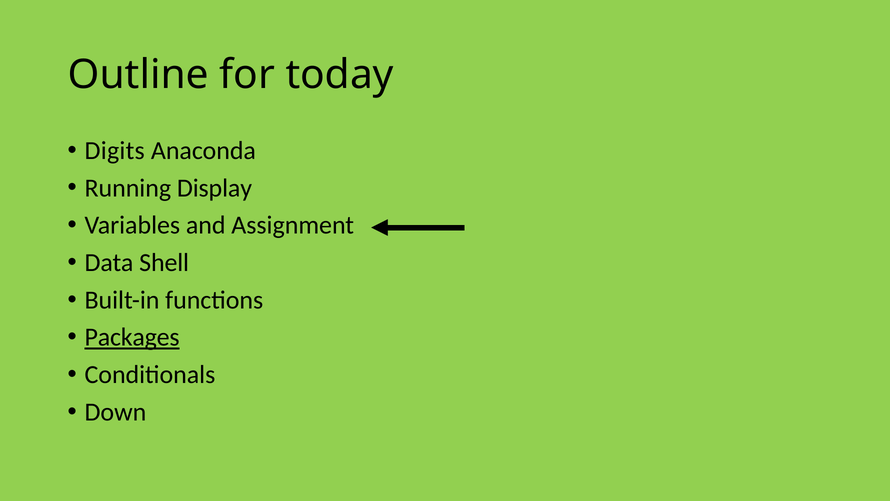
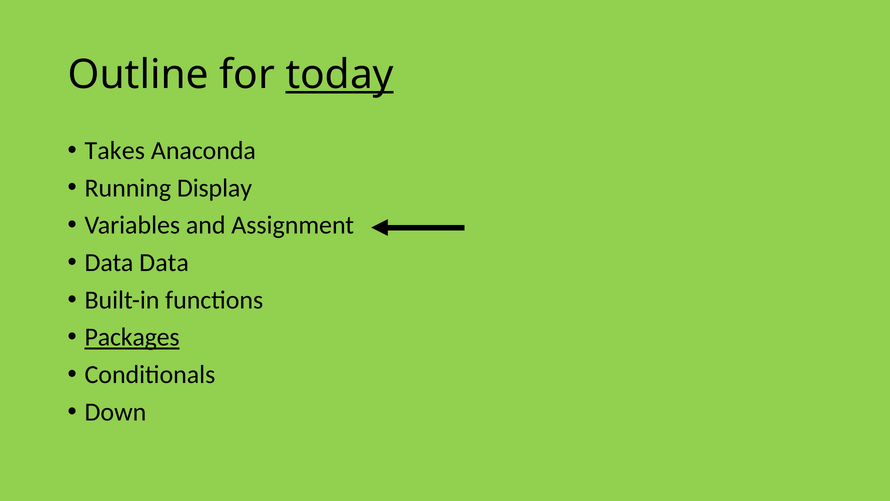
today underline: none -> present (340, 75)
Digits: Digits -> Takes (115, 150)
Data Shell: Shell -> Data (164, 262)
